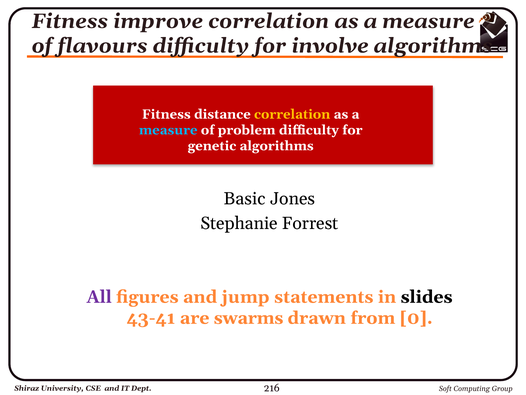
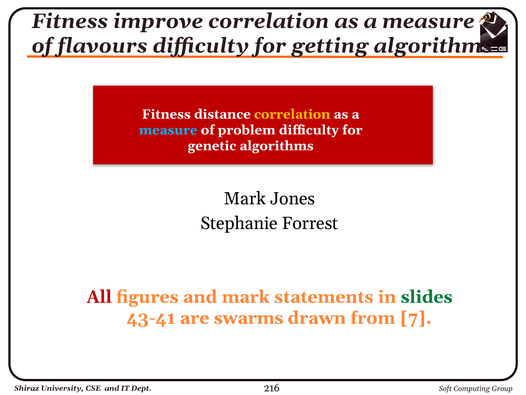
involve: involve -> getting (330, 46)
Basic: Basic -> Mark (245, 198)
All colour: purple -> red (99, 297)
and jump: jump -> mark (246, 297)
slides colour: black -> green (427, 297)
0: 0 -> 7 (416, 318)
